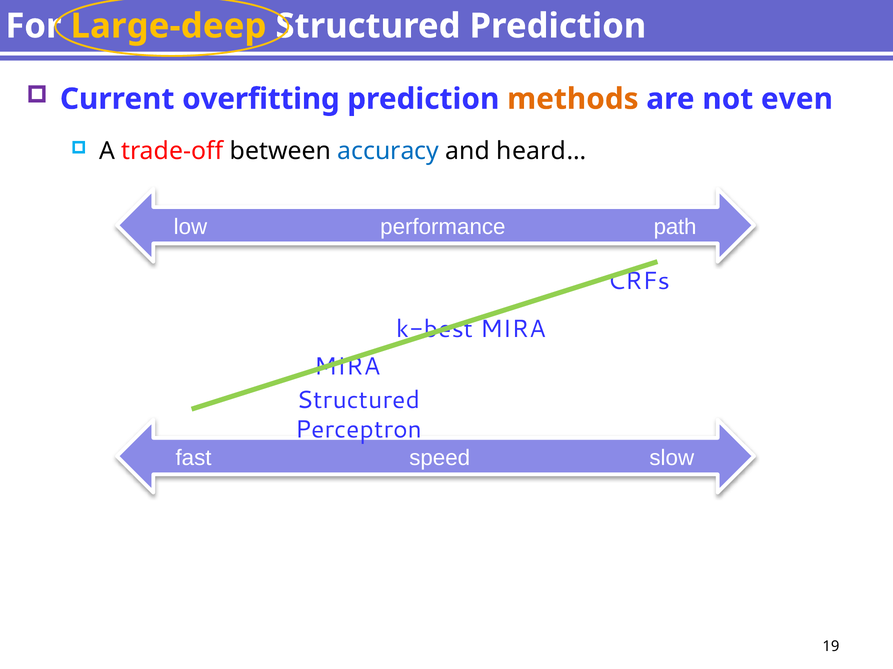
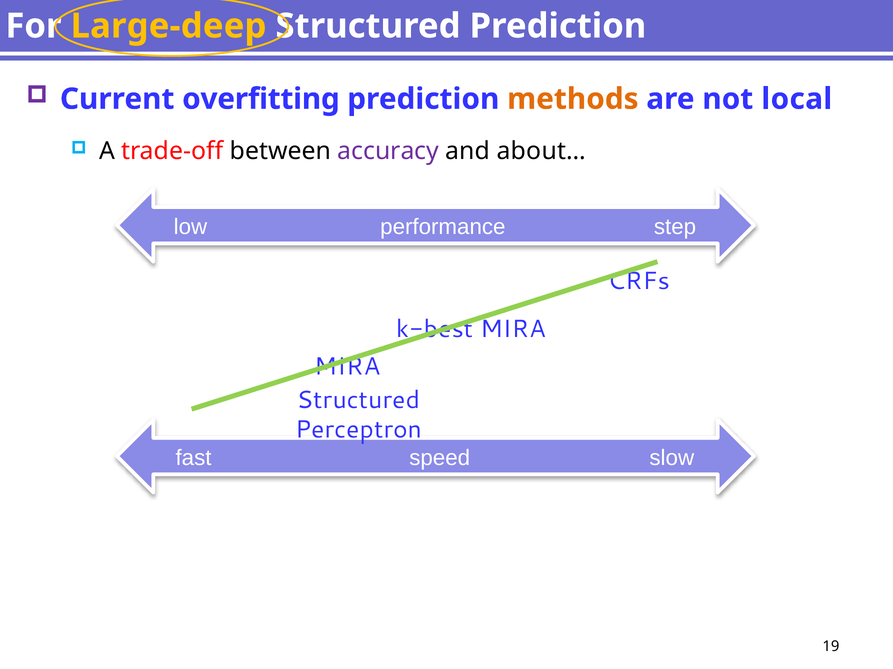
even: even -> local (797, 99)
accuracy colour: blue -> purple (388, 151)
heard…: heard… -> about… (541, 151)
path: path -> step (675, 227)
